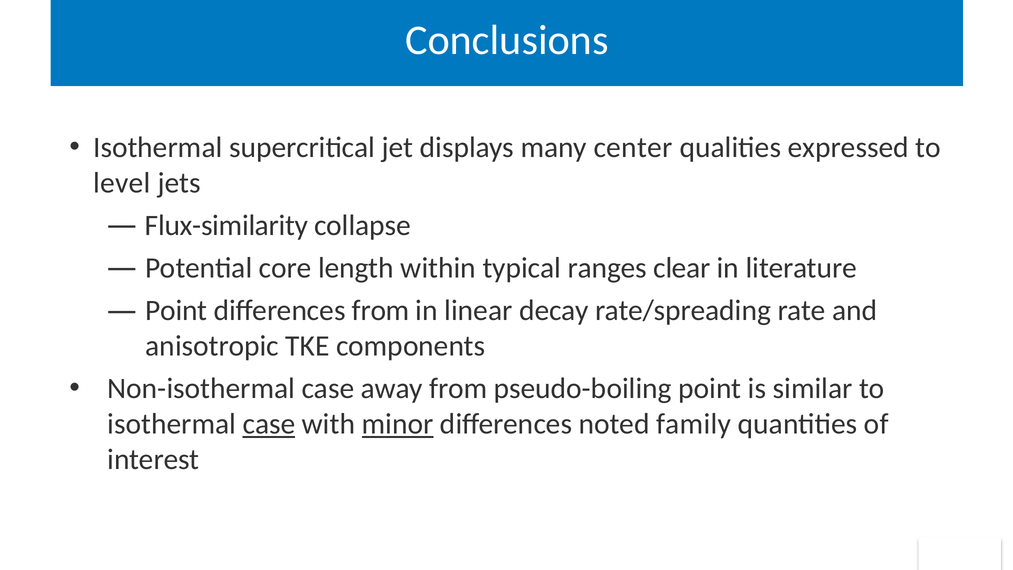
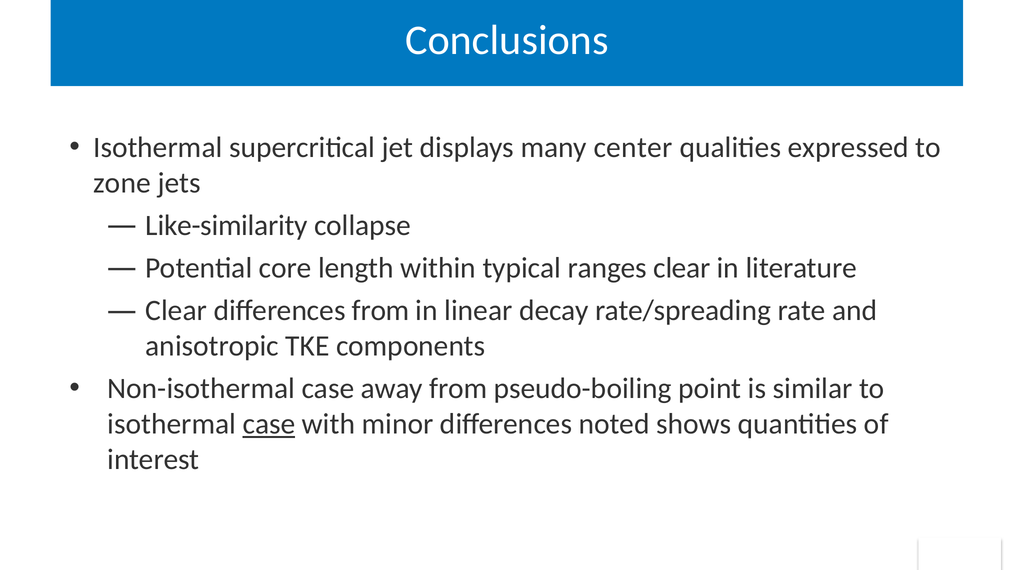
level: level -> zone (122, 183)
Flux-similarity: Flux-similarity -> Like-similarity (227, 225)
Point: Point -> Clear (176, 311)
minor underline: present -> none (398, 424)
family: family -> shows (694, 424)
